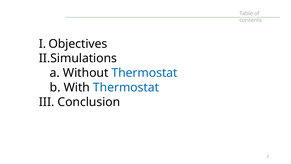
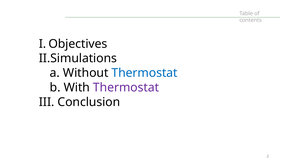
Thermostat colour: blue -> purple (126, 87)
